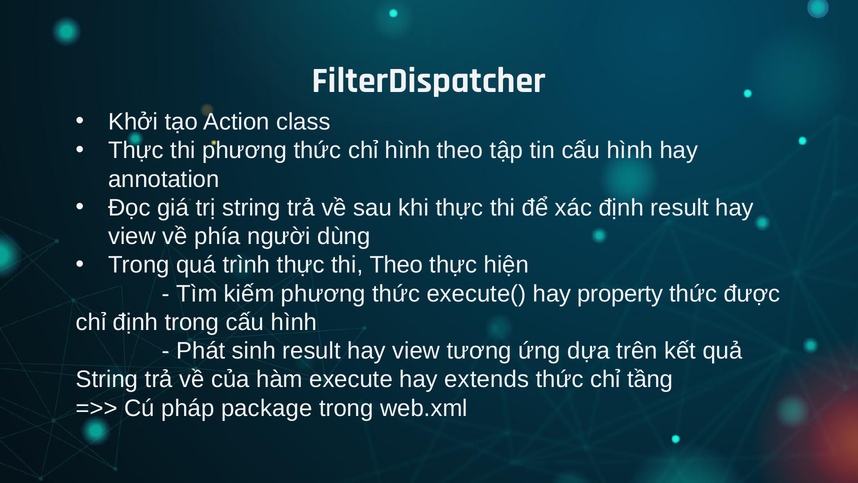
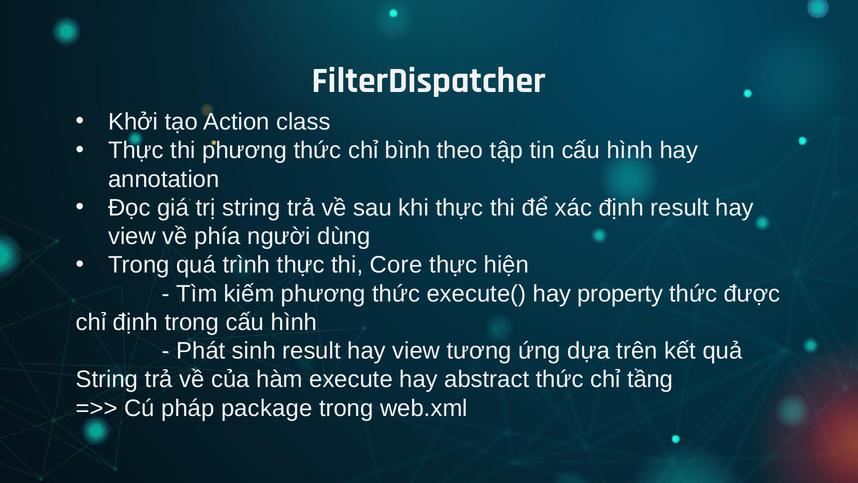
chỉ hình: hình -> bình (408, 150)
thi Theo: Theo -> Core (396, 265)
extends: extends -> abstract (487, 379)
